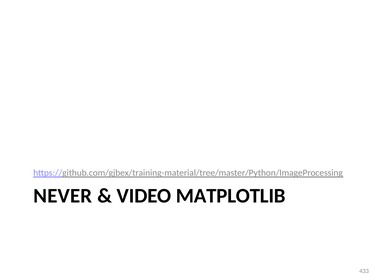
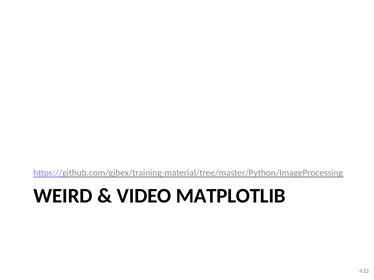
NEVER: NEVER -> WEIRD (63, 196)
